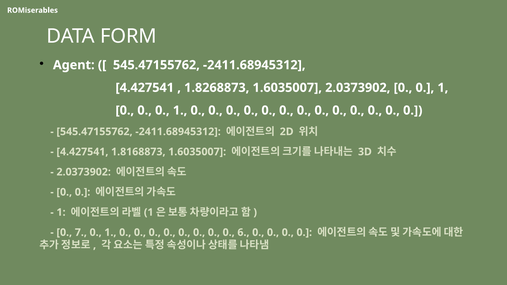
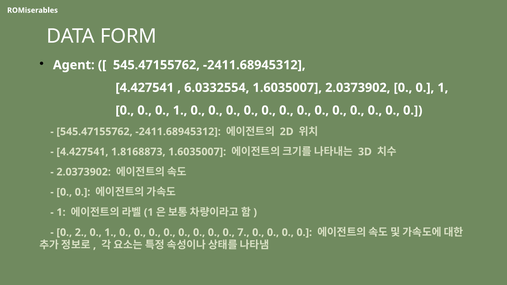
1.8268873: 1.8268873 -> 6.0332554 (217, 88)
7: 7 -> 2 (81, 233)
6: 6 -> 7 (243, 233)
